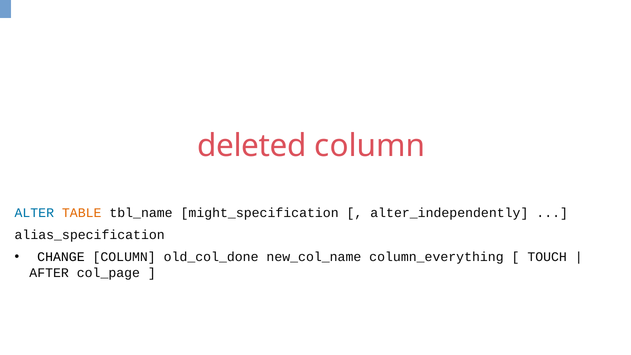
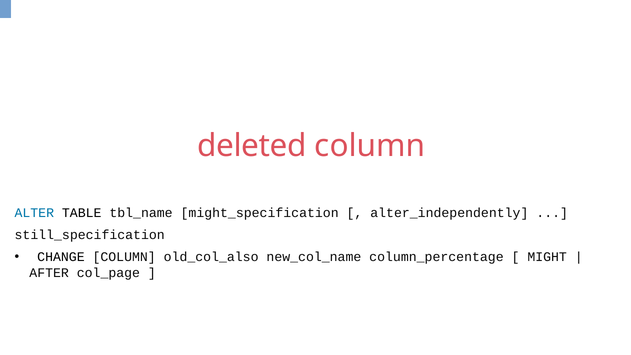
TABLE colour: orange -> black (82, 213)
alias_specification: alias_specification -> still_specification (90, 235)
old_col_done: old_col_done -> old_col_also (211, 257)
column_everything: column_everything -> column_percentage (436, 257)
TOUCH: TOUCH -> MIGHT (547, 257)
